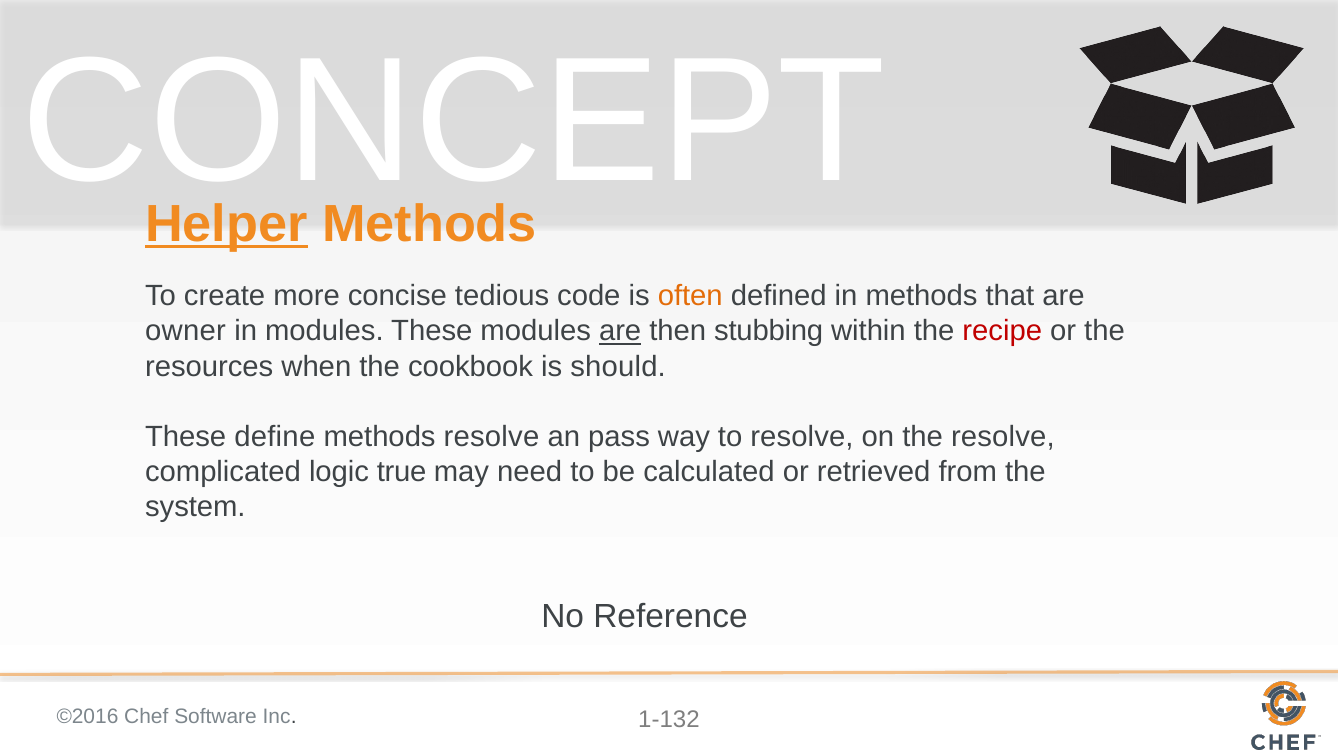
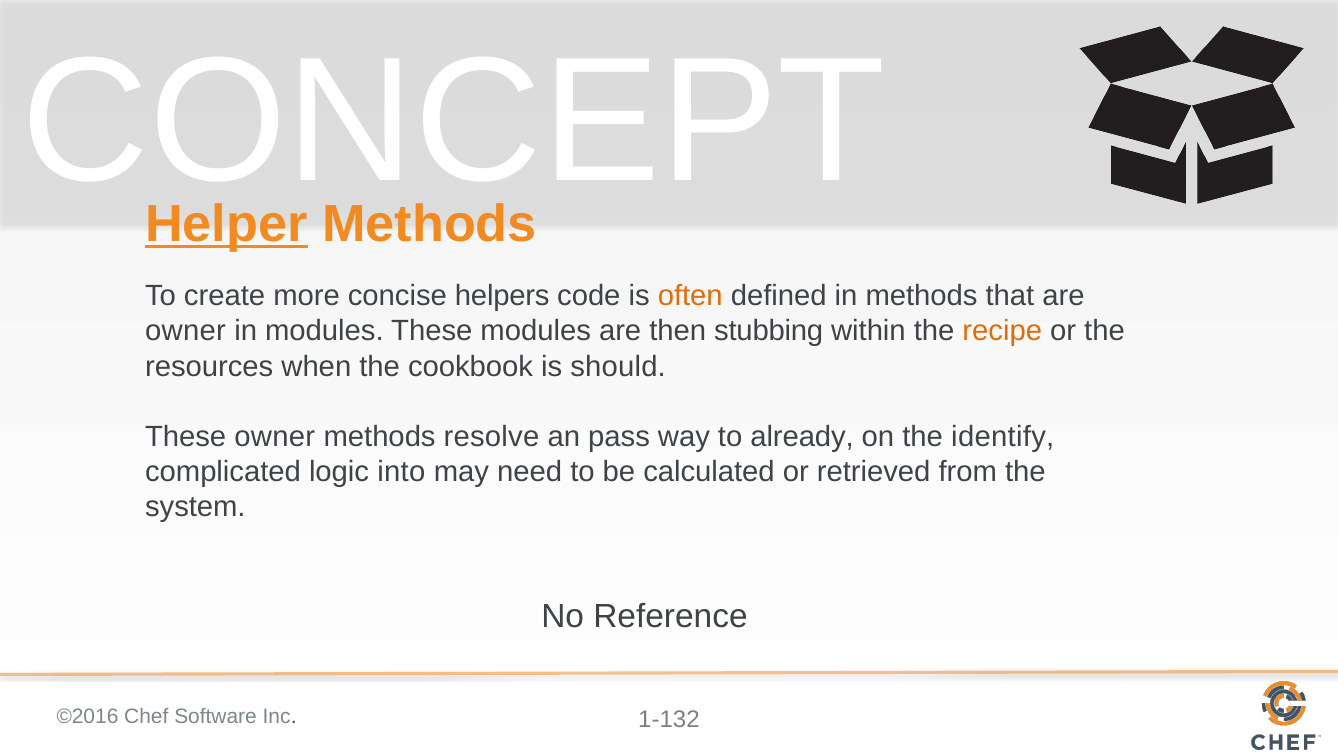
tedious: tedious -> helpers (502, 296)
are underline: present -> none (620, 332)
recipe colour: red -> orange (1002, 332)
These define: define -> owner (275, 437)
to resolve: resolve -> already (802, 437)
the resolve: resolve -> identify (1003, 437)
true: true -> into (401, 472)
